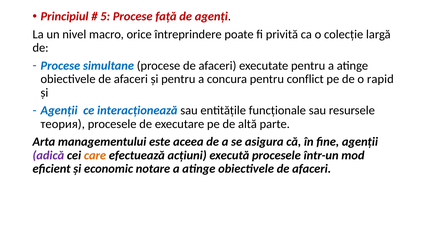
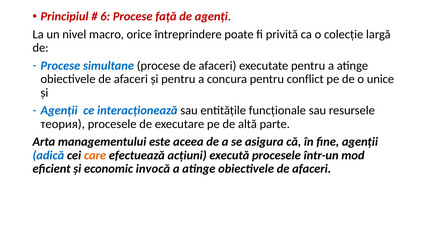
5: 5 -> 6 (105, 17)
rapid: rapid -> unice (380, 79)
adică colour: purple -> blue (48, 155)
notare: notare -> invocă (153, 169)
